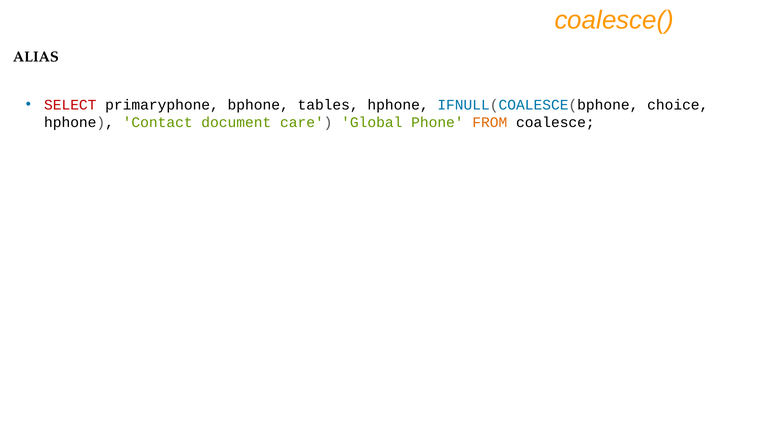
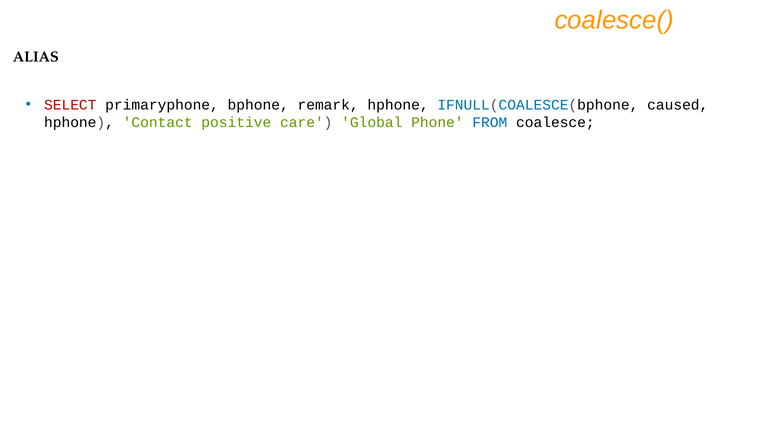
tables: tables -> remark (328, 105)
choice: choice -> caused (678, 105)
document: document -> positive (236, 122)
FROM colour: orange -> blue (490, 122)
